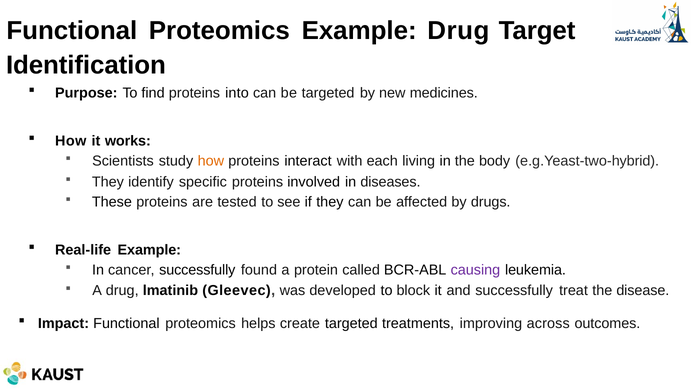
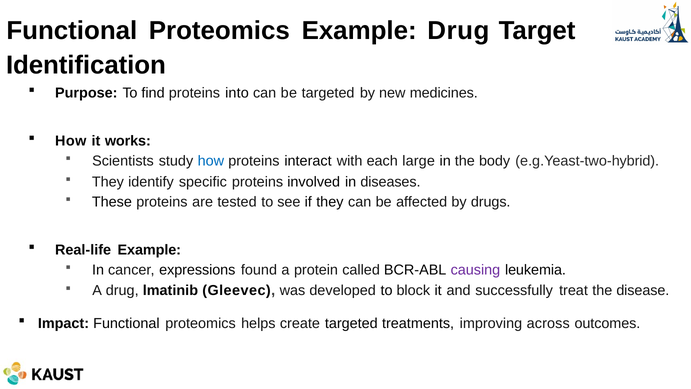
how colour: orange -> blue (211, 161)
living: living -> large (419, 161)
cancer successfully: successfully -> expressions (197, 270)
